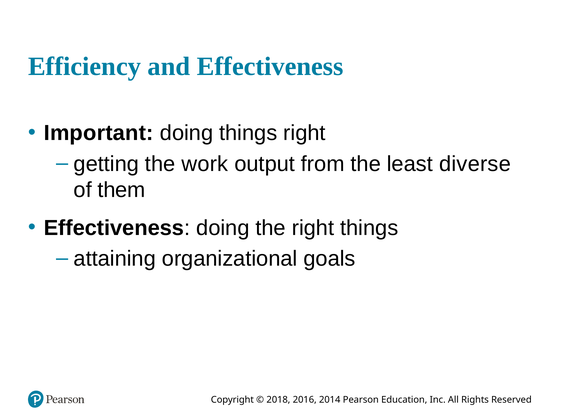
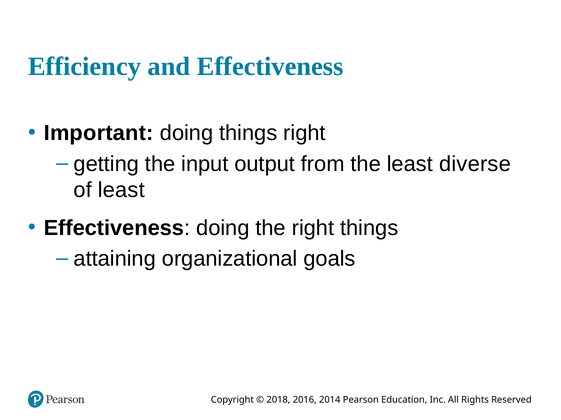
work: work -> input (205, 164)
of them: them -> least (121, 190)
